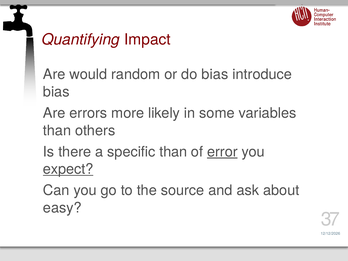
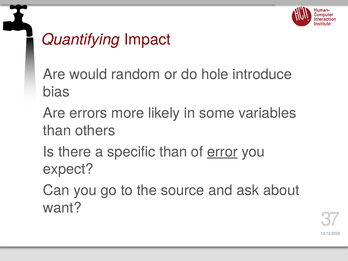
do bias: bias -> hole (215, 74)
expect underline: present -> none (68, 169)
easy: easy -> want (62, 208)
